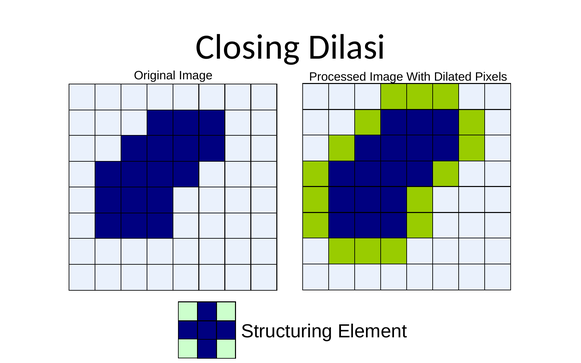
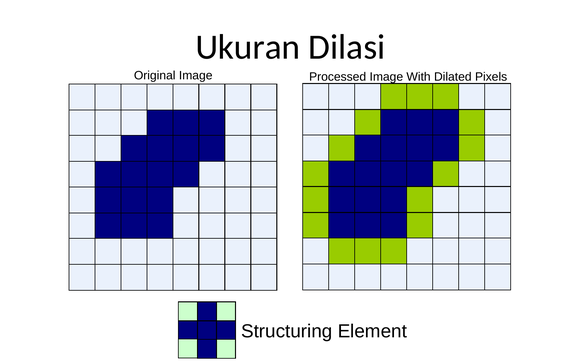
Closing: Closing -> Ukuran (248, 47)
